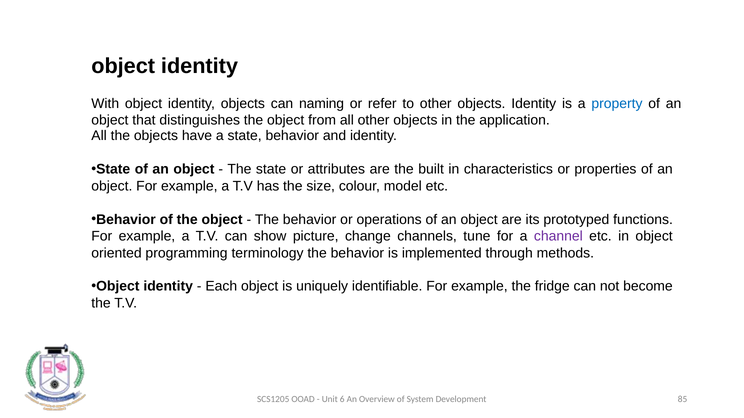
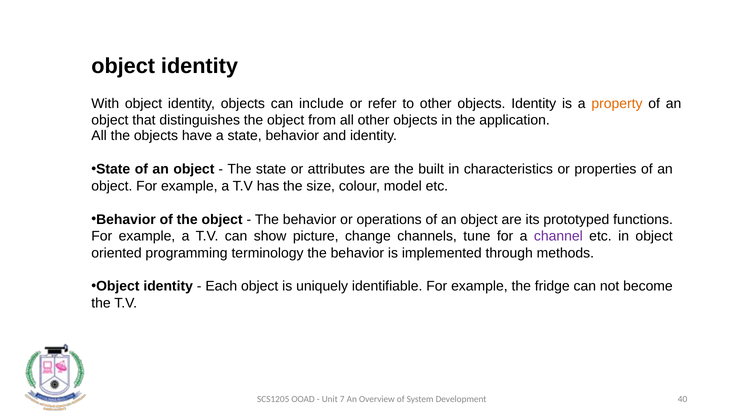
naming: naming -> include (321, 104)
property colour: blue -> orange (617, 104)
6: 6 -> 7 (342, 400)
85: 85 -> 40 (683, 400)
